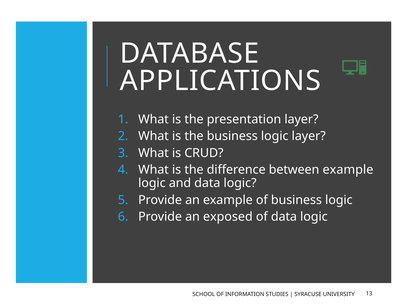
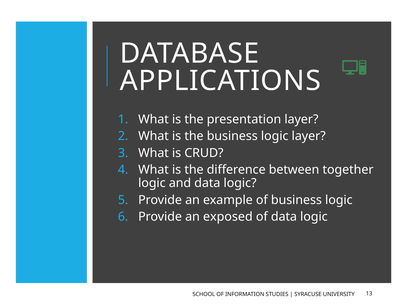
between example: example -> together (348, 170)
